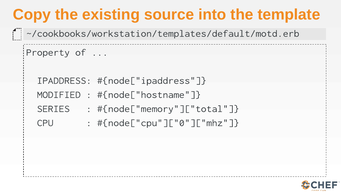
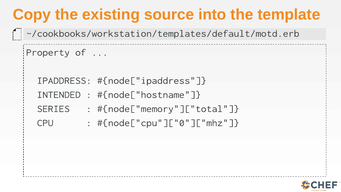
MODIFIED: MODIFIED -> INTENDED (59, 95)
